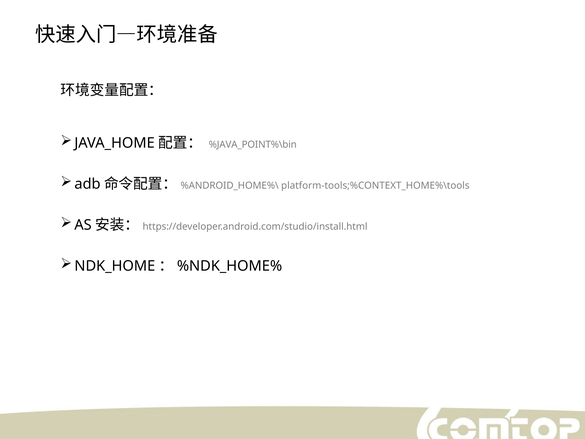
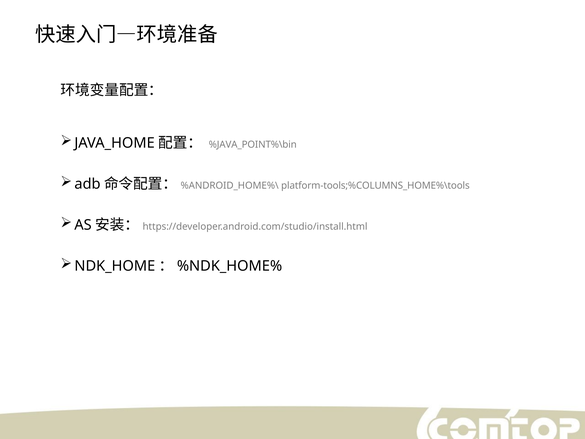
platform-tools;%CONTEXT_HOME%\tools: platform-tools;%CONTEXT_HOME%\tools -> platform-tools;%COLUMNS_HOME%\tools (375, 186)
